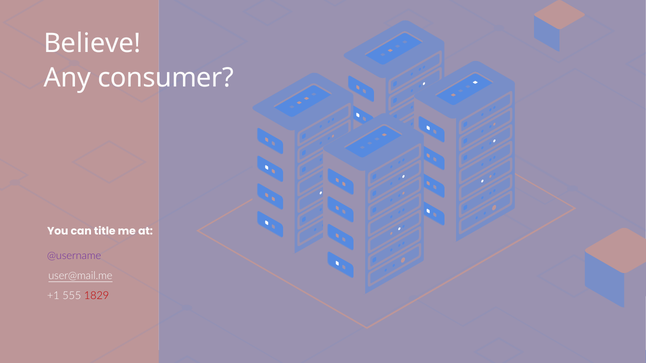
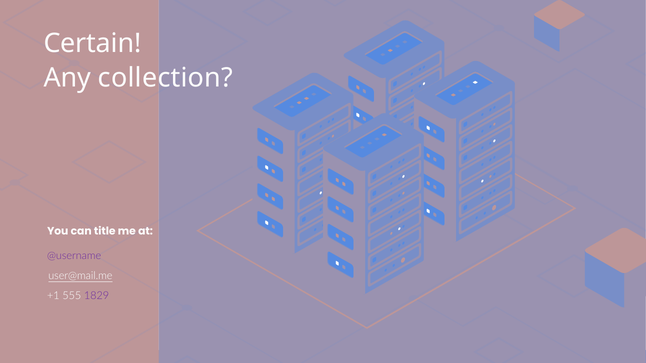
Believe: Believe -> Certain (92, 43)
consumer: consumer -> collection (165, 78)
1829 colour: red -> purple (97, 296)
